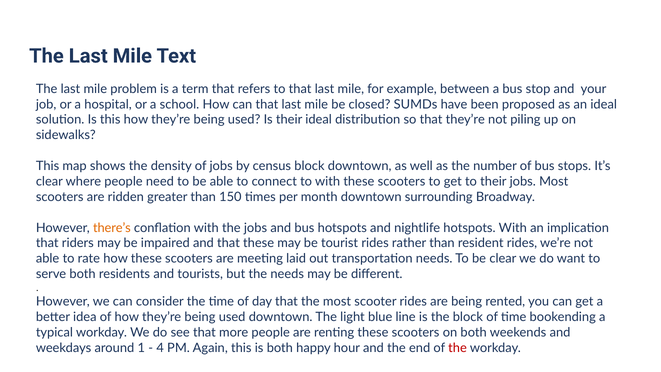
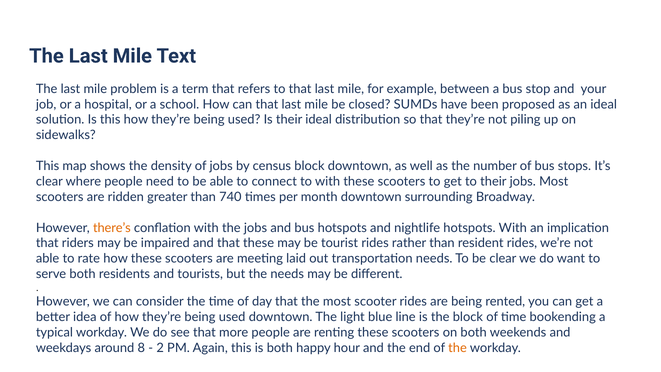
150: 150 -> 740 (230, 197)
1: 1 -> 8 (141, 348)
4: 4 -> 2 (160, 348)
the colour: red -> orange (458, 348)
